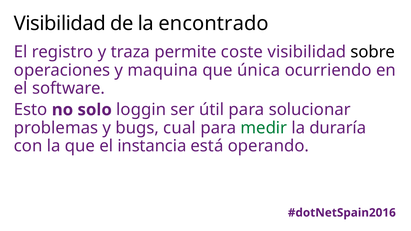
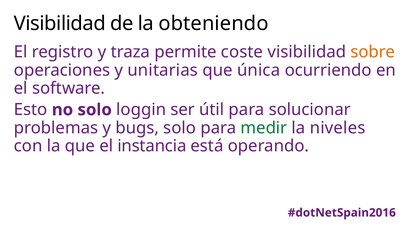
encontrado: encontrado -> obteniendo (214, 24)
sobre colour: black -> orange (373, 52)
maquina: maquina -> unitarias (163, 70)
bugs cual: cual -> solo (180, 128)
duraría: duraría -> niveles (338, 128)
